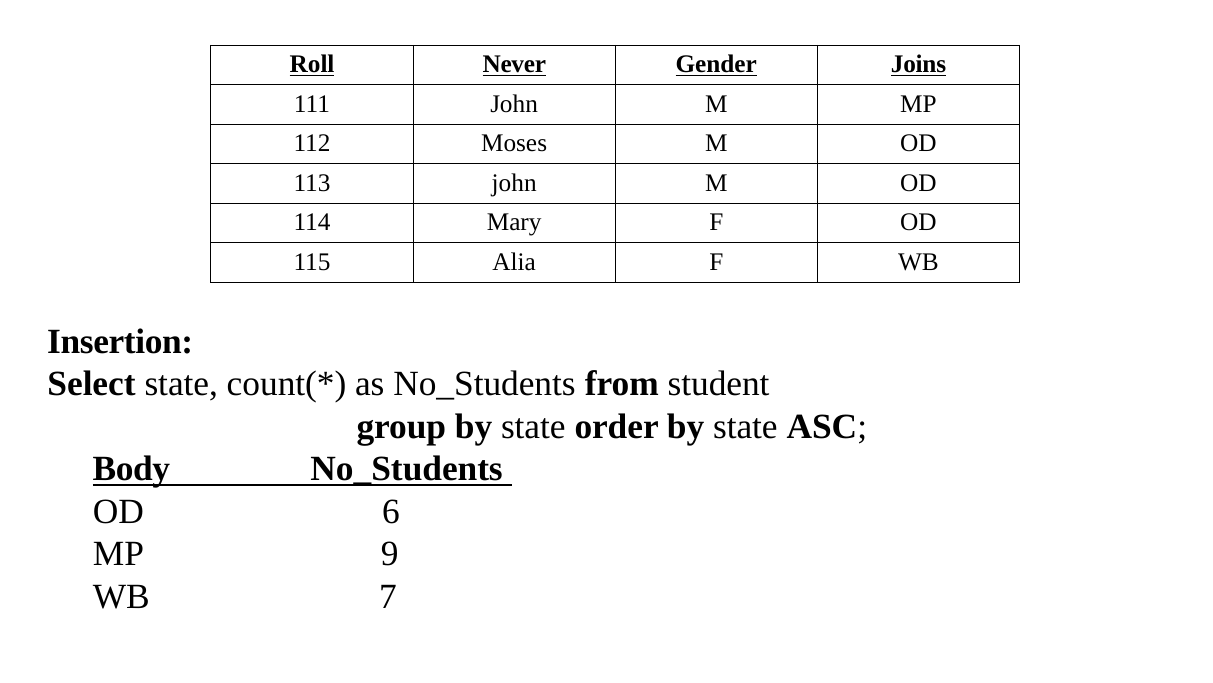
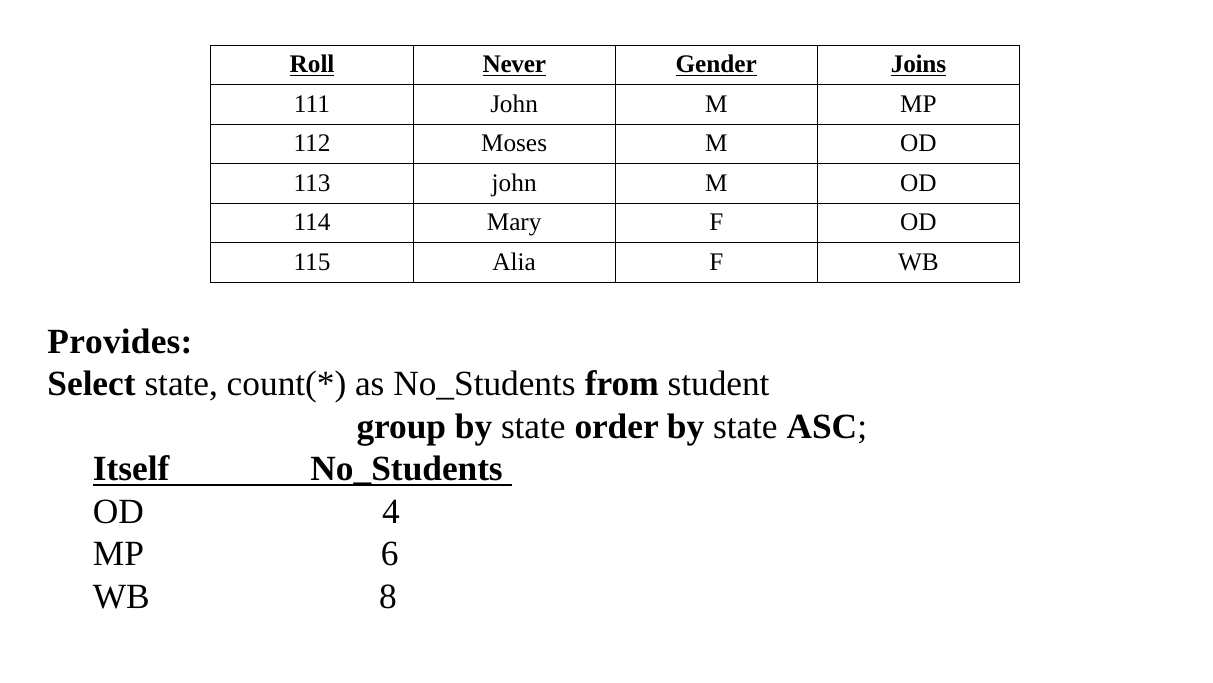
Insertion: Insertion -> Provides (120, 341)
Body: Body -> Itself (131, 468)
6: 6 -> 4 (391, 511)
9: 9 -> 6 (390, 553)
7: 7 -> 8 (388, 596)
